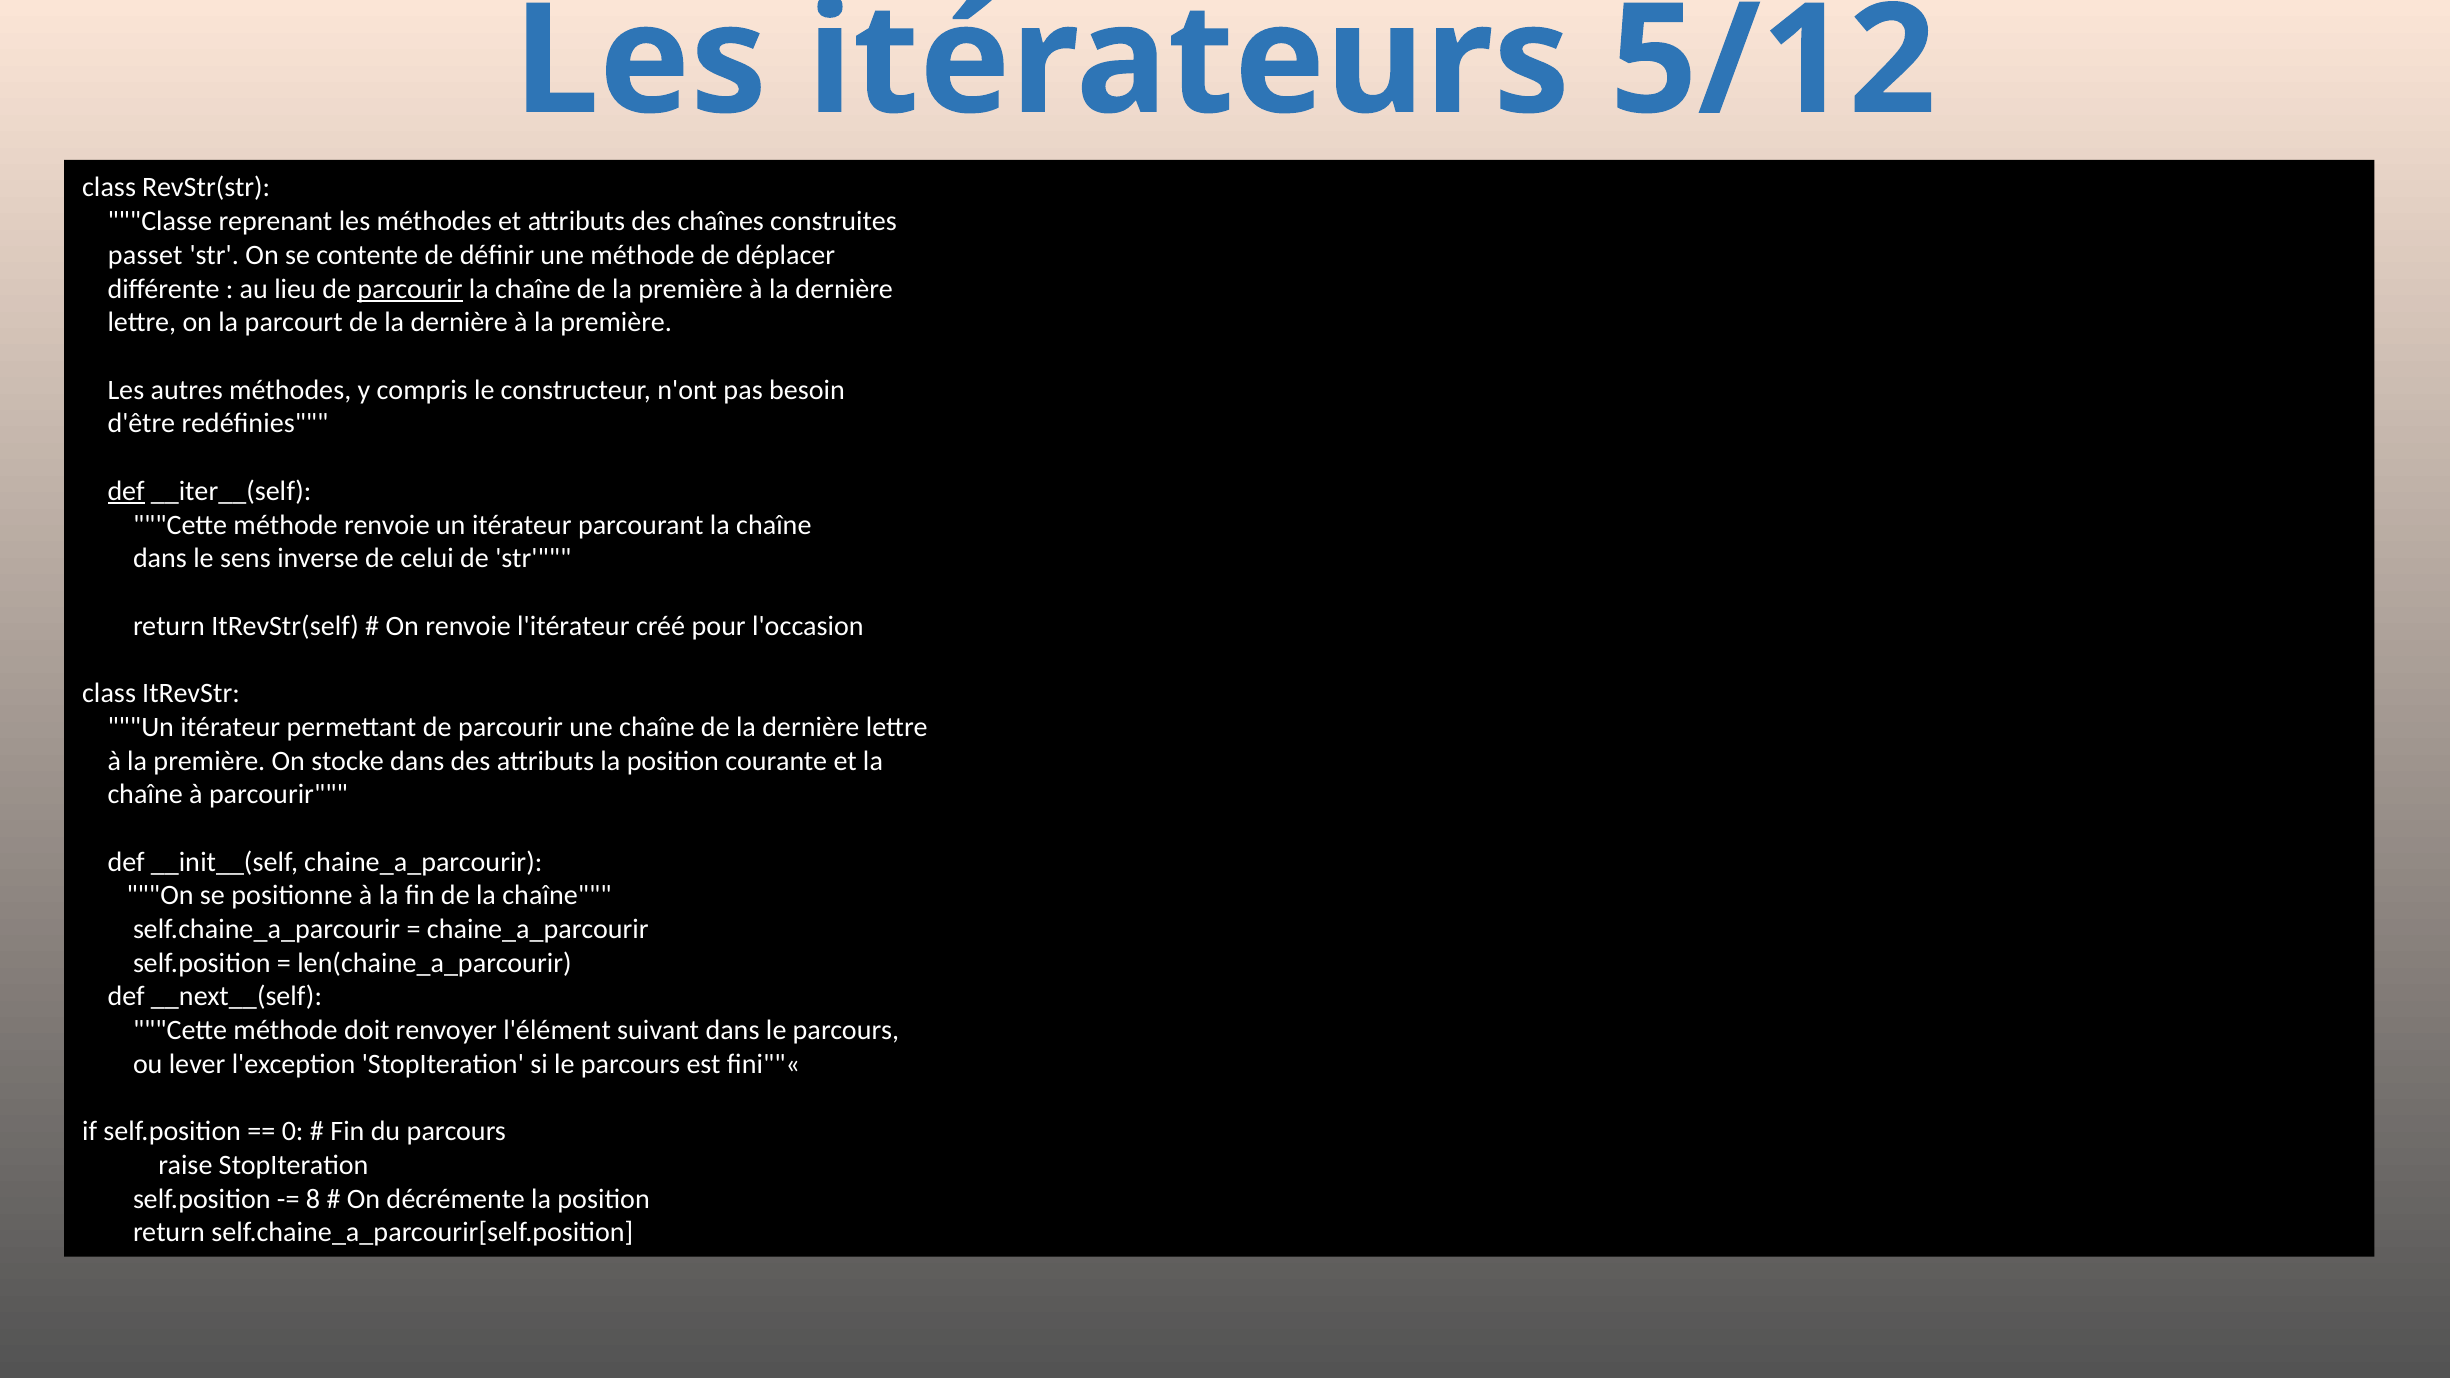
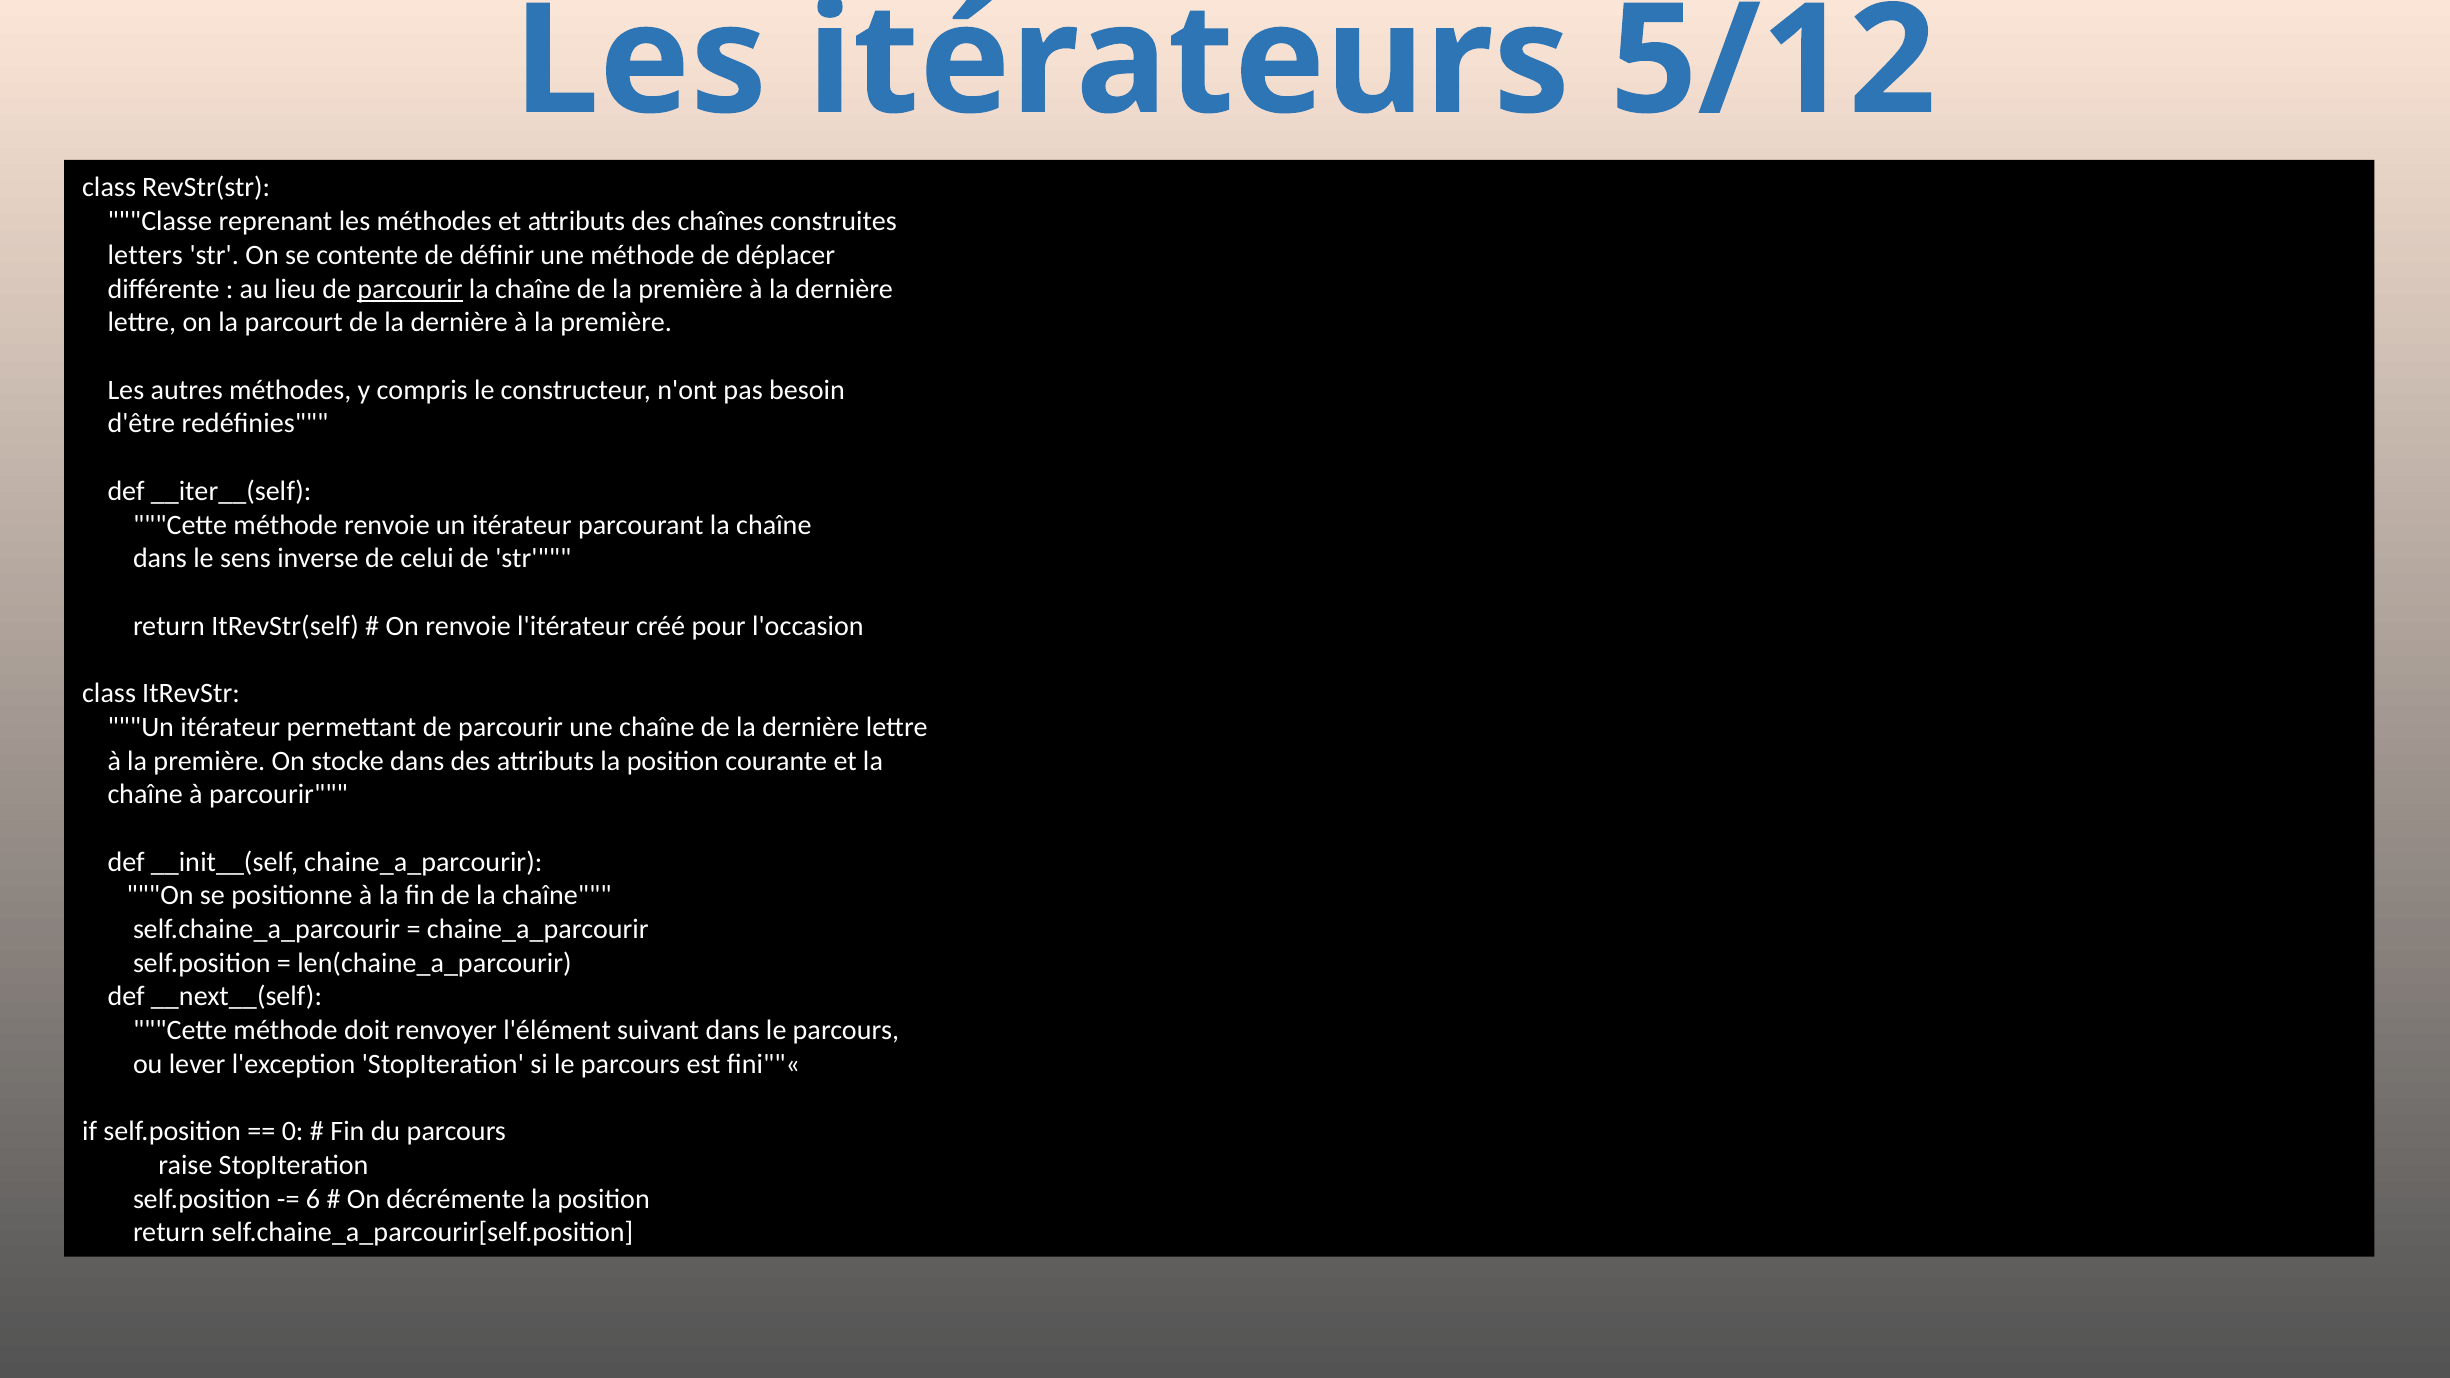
passet: passet -> letters (145, 255)
def underline: present -> none (126, 491)
8: 8 -> 6 (313, 1199)
